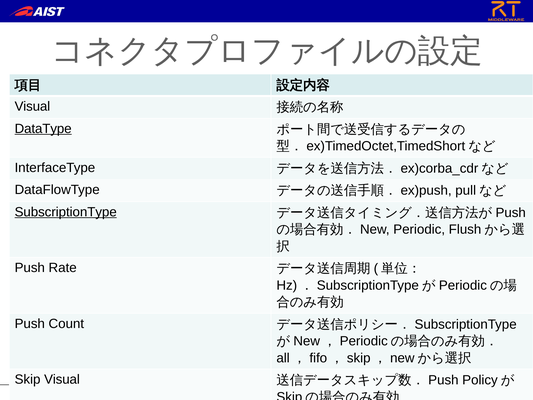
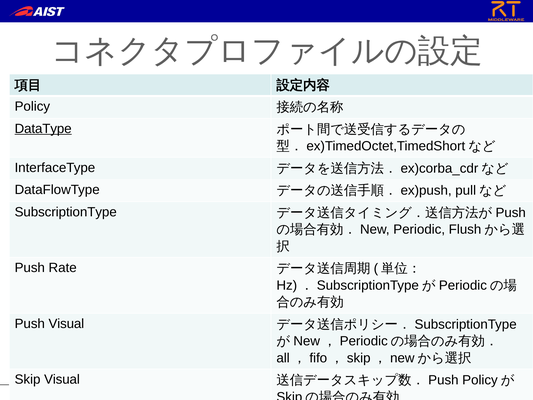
Visual: Visual -> Policy (32, 106)
SubscriptionType underline: present -> none (66, 212)
Push Count: Count -> Visual (66, 323)
